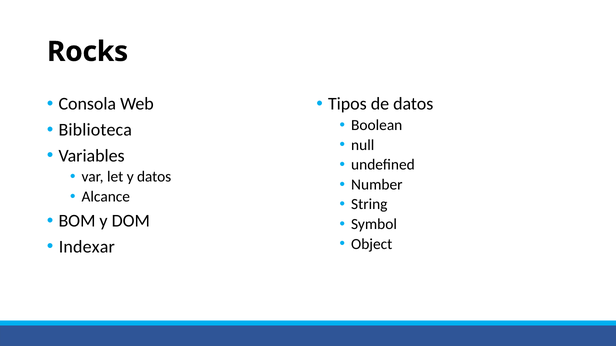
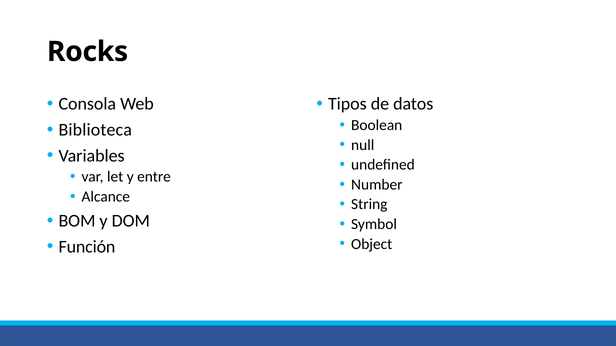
y datos: datos -> entre (154, 177)
Indexar: Indexar -> Función (87, 247)
